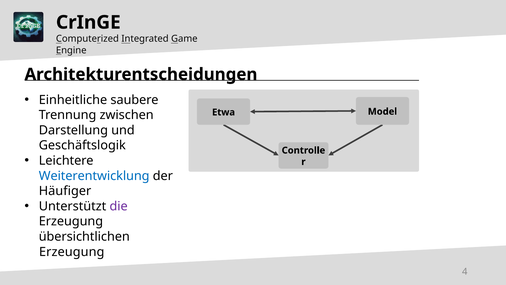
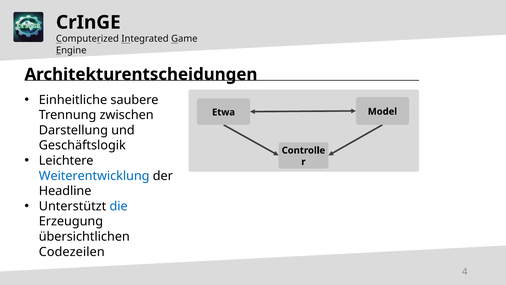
Häufiger: Häufiger -> Headline (65, 191)
die colour: purple -> blue (119, 206)
Erzeugung: Erzeugung -> Codezeilen (72, 252)
